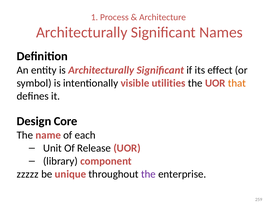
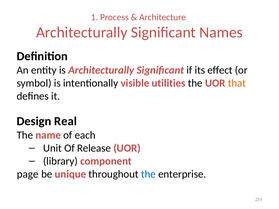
Core: Core -> Real (66, 121)
zzzzz: zzzzz -> page (28, 174)
the colour: purple -> blue (148, 174)
